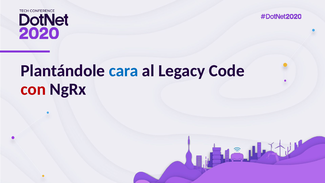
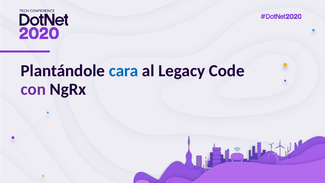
con colour: red -> purple (33, 89)
